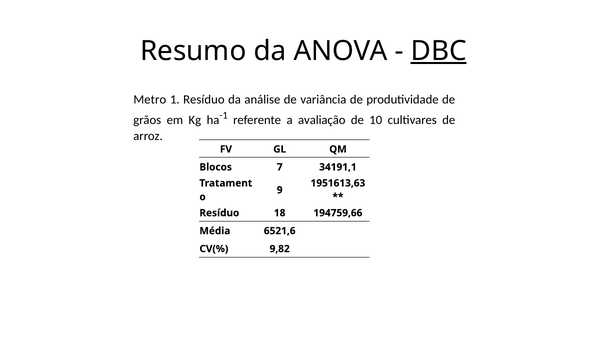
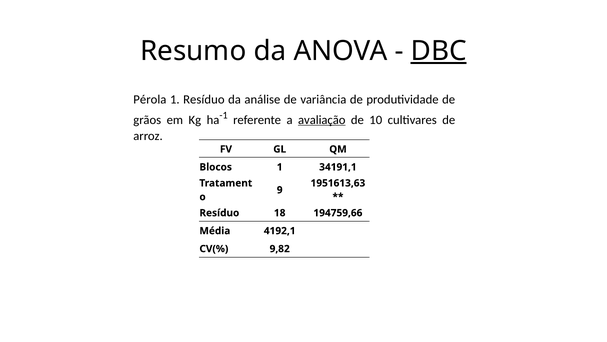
Metro: Metro -> Pérola (150, 99)
avaliação underline: none -> present (322, 120)
Blocos 7: 7 -> 1 (280, 167)
6521,6: 6521,6 -> 4192,1 (280, 231)
